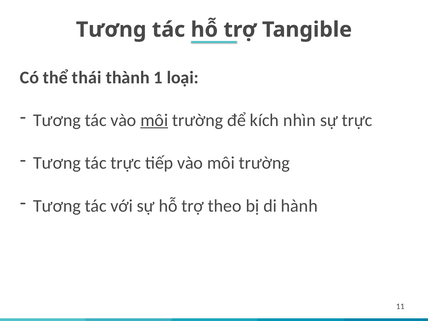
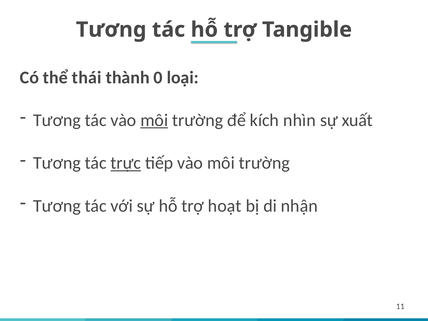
1: 1 -> 0 (158, 77)
sự trực: trực -> xuất (357, 120)
trực underline: none -> present (126, 163)
theo: theo -> hoạt (225, 206)
hành: hành -> nhận (299, 206)
